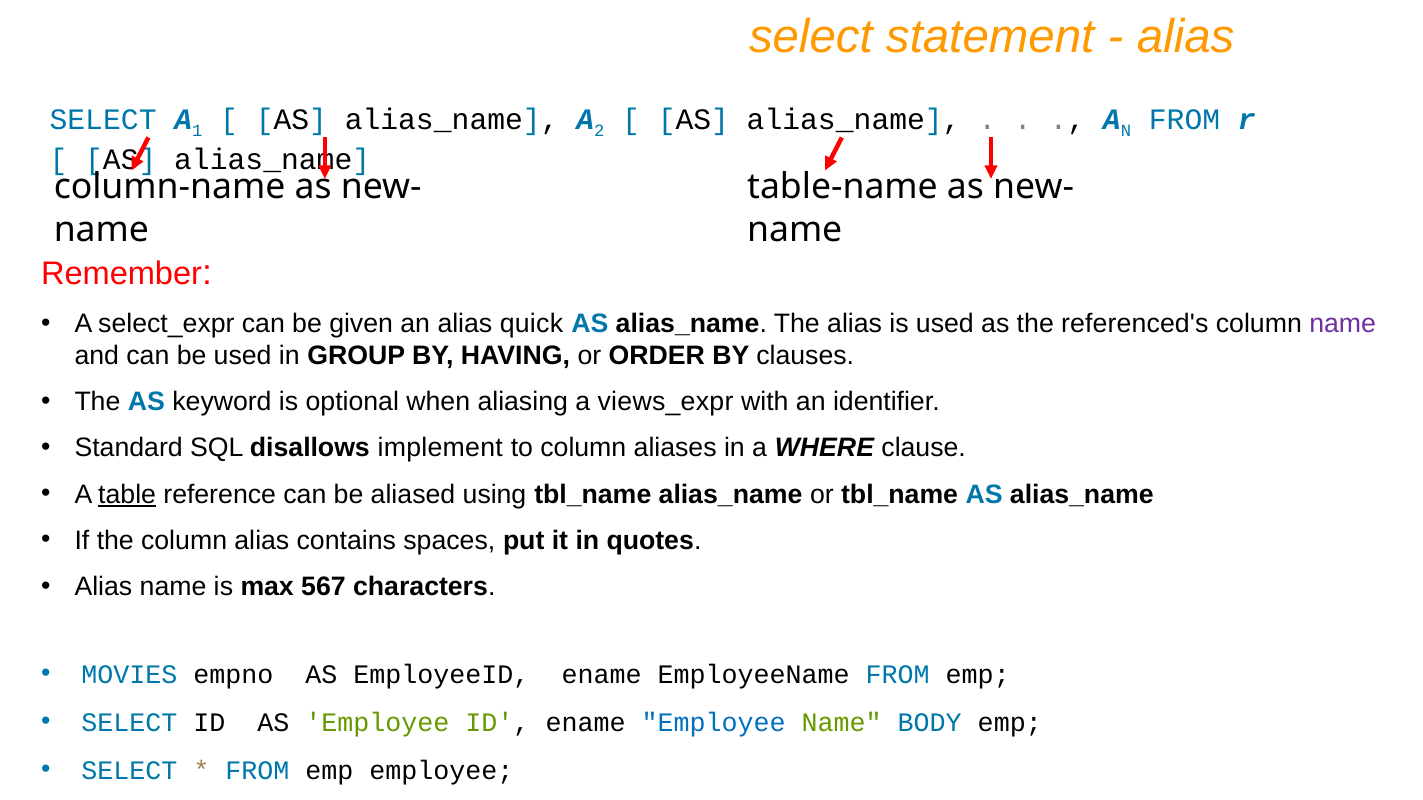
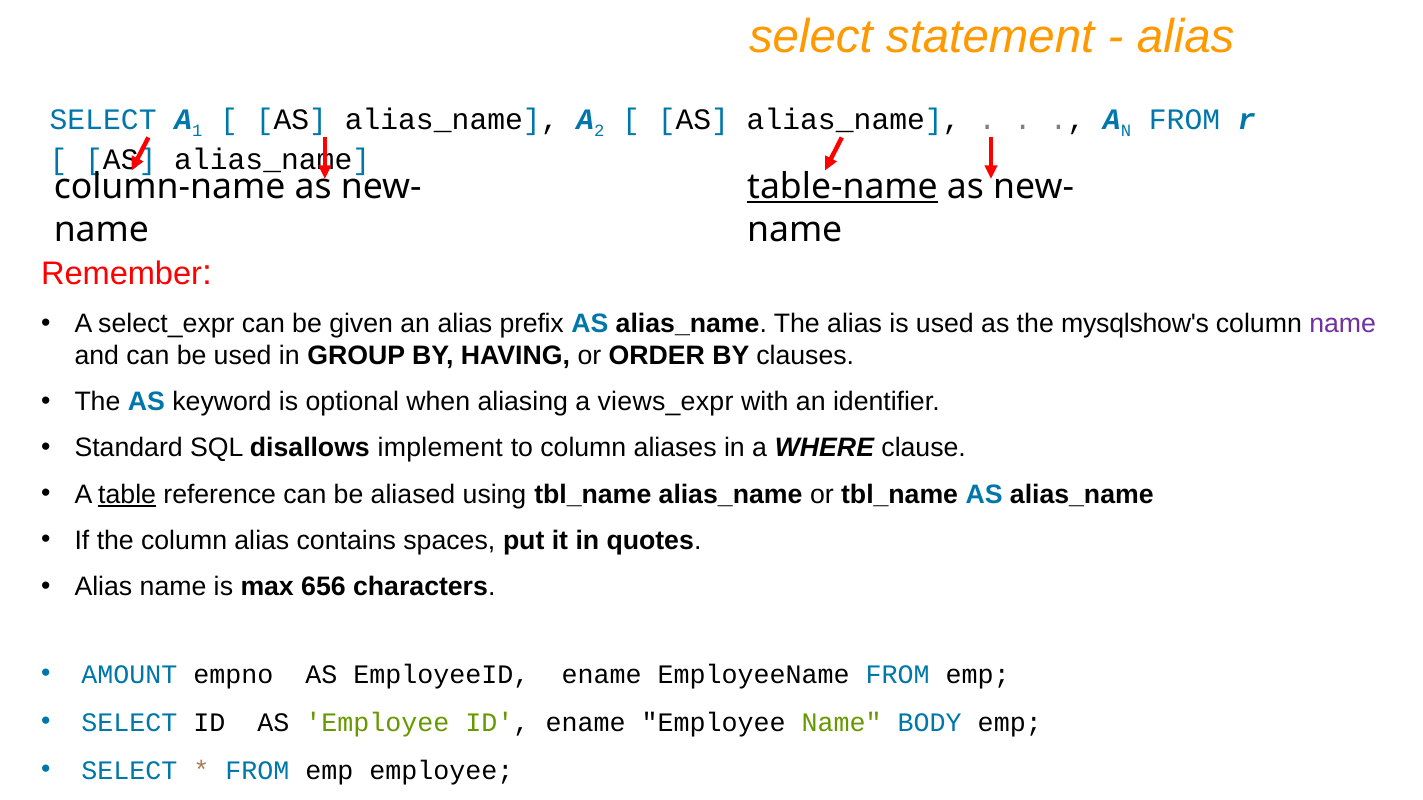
table-name underline: none -> present (843, 187)
quick: quick -> prefix (532, 324)
referenced's: referenced's -> mysqlshow's (1135, 324)
567: 567 -> 656 (323, 587)
MOVIES: MOVIES -> AMOUNT (129, 675)
Employee colour: blue -> black (714, 723)
